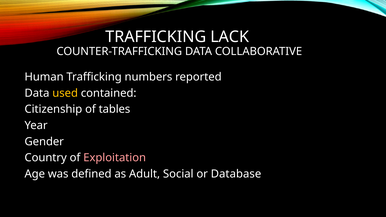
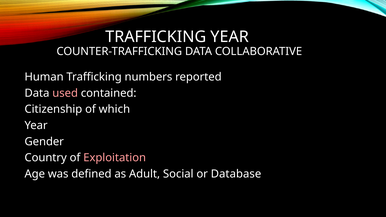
TRAFFICKING LACK: LACK -> YEAR (230, 37)
used colour: yellow -> pink (65, 93)
tables: tables -> which (114, 109)
